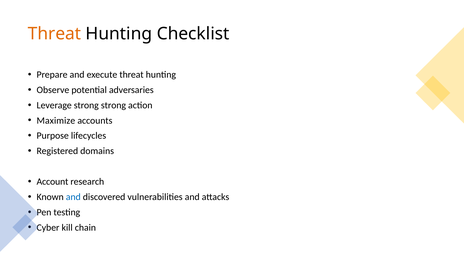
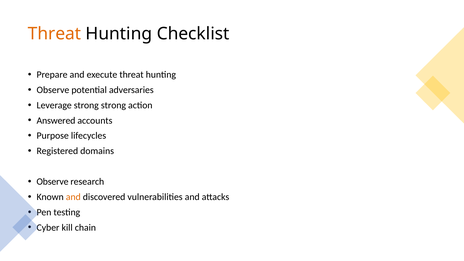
Maximize: Maximize -> Answered (56, 120)
Account: Account -> Observe (53, 182)
and colour: blue -> orange (73, 197)
